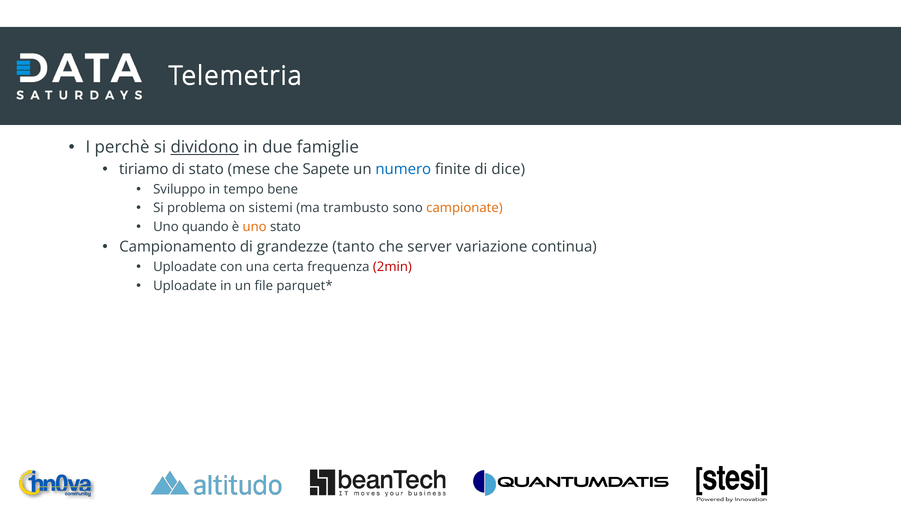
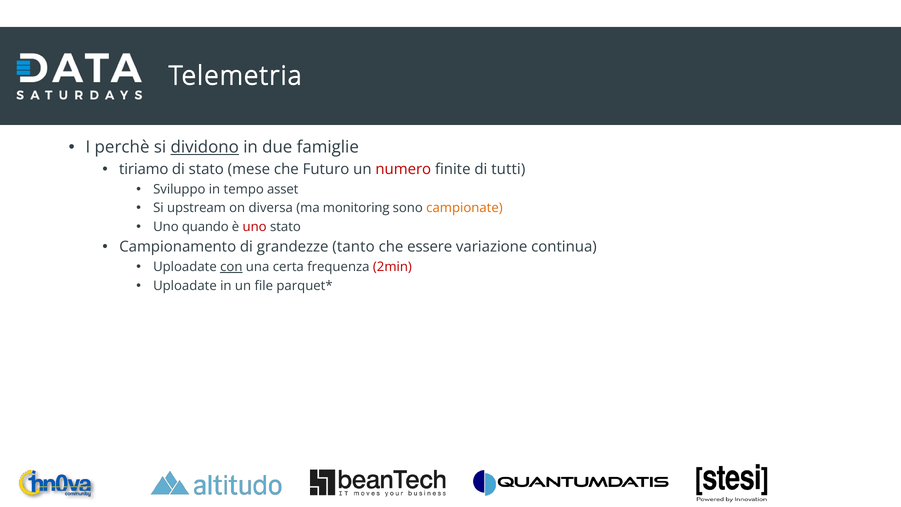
Sapete: Sapete -> Futuro (326, 169)
numero colour: blue -> red (403, 169)
dice: dice -> tutti (508, 169)
bene: bene -> asset (283, 189)
problema: problema -> upstream (196, 208)
sistemi: sistemi -> diversa (271, 208)
trambusto: trambusto -> monitoring (356, 208)
uno colour: orange -> red (255, 227)
server: server -> essere (430, 247)
con underline: none -> present (231, 267)
